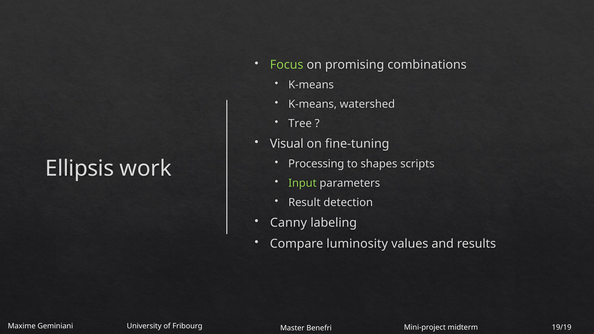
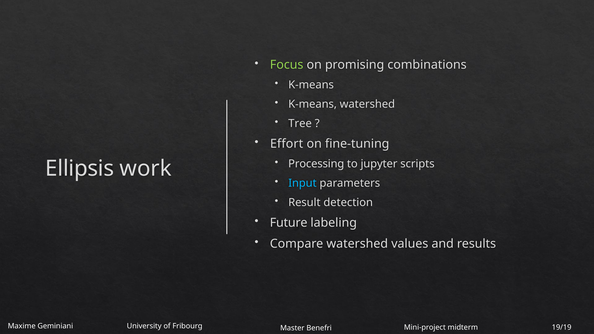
Visual: Visual -> Effort (287, 144)
shapes: shapes -> jupyter (379, 164)
Input colour: light green -> light blue (302, 183)
Canny: Canny -> Future (289, 223)
Compare luminosity: luminosity -> watershed (357, 244)
